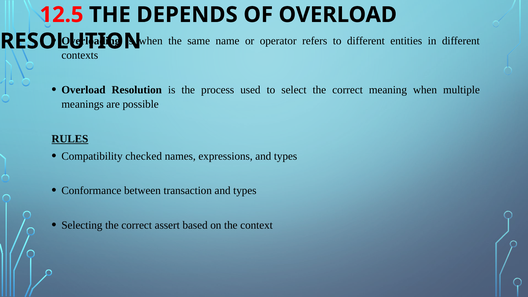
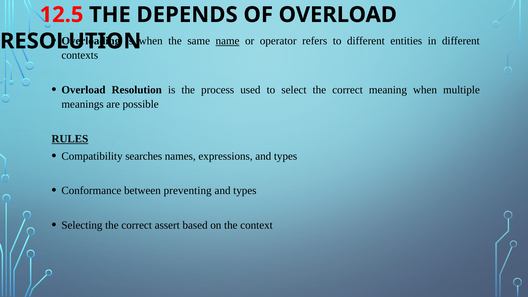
name underline: none -> present (228, 41)
checked: checked -> searches (144, 156)
transaction: transaction -> preventing (188, 191)
